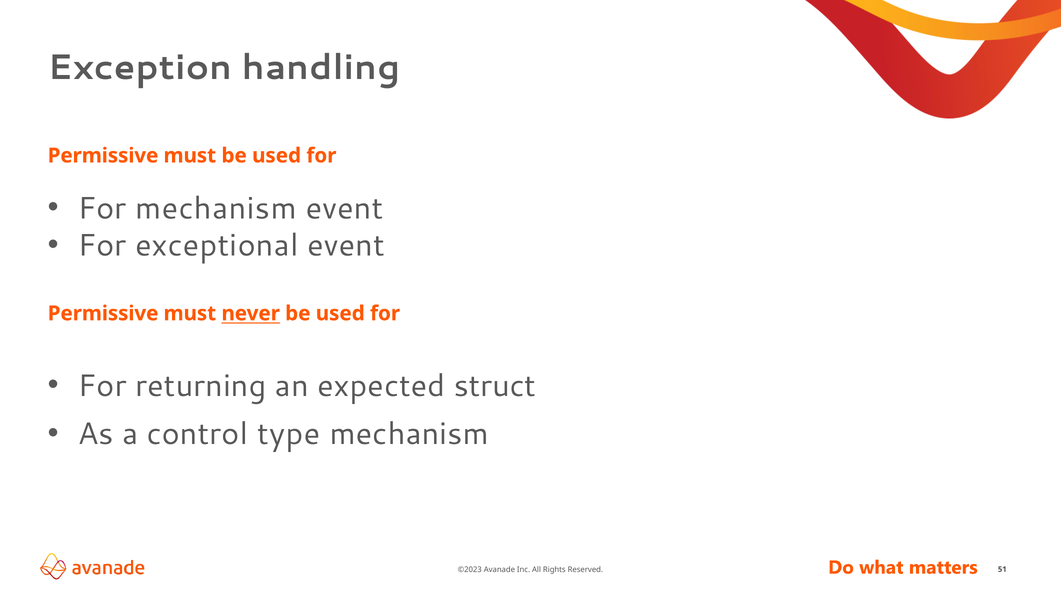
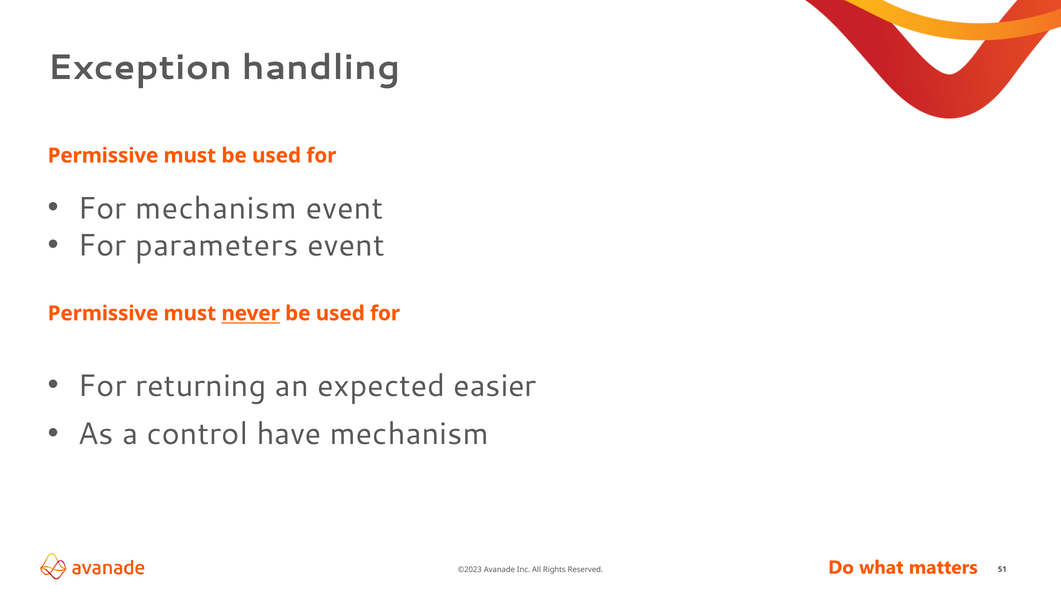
exceptional: exceptional -> parameters (217, 245)
struct: struct -> easier (495, 386)
type: type -> have (289, 434)
